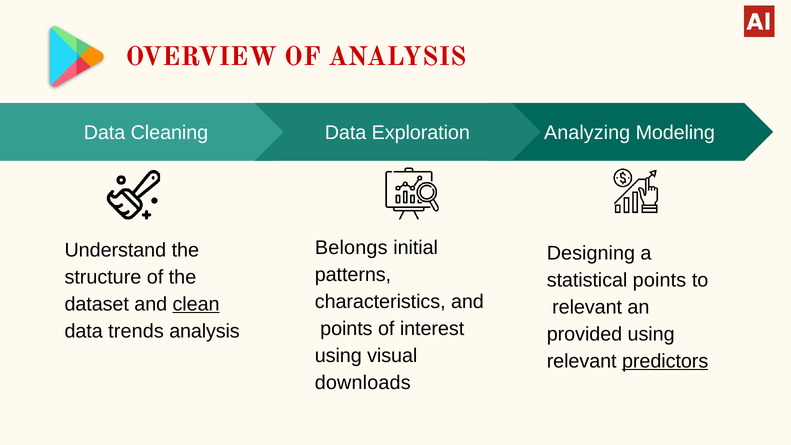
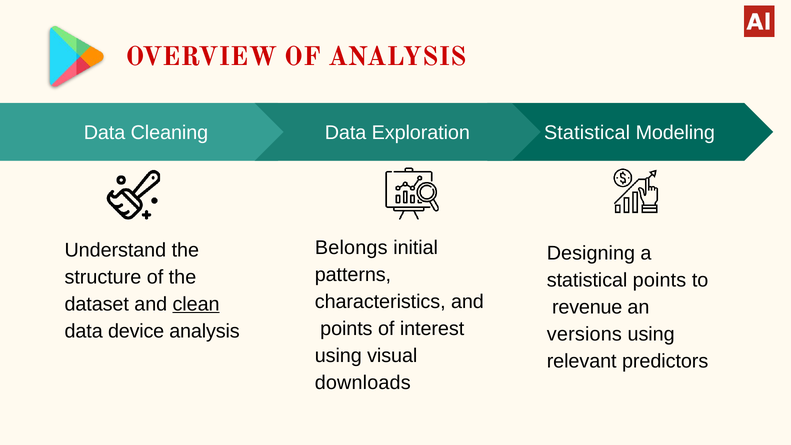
Analyzing: Analyzing -> Statistical (587, 133)
relevant: relevant -> revenue (587, 307)
trends: trends -> device (136, 331)
provided: provided -> versions (584, 334)
predictors underline: present -> none (665, 361)
